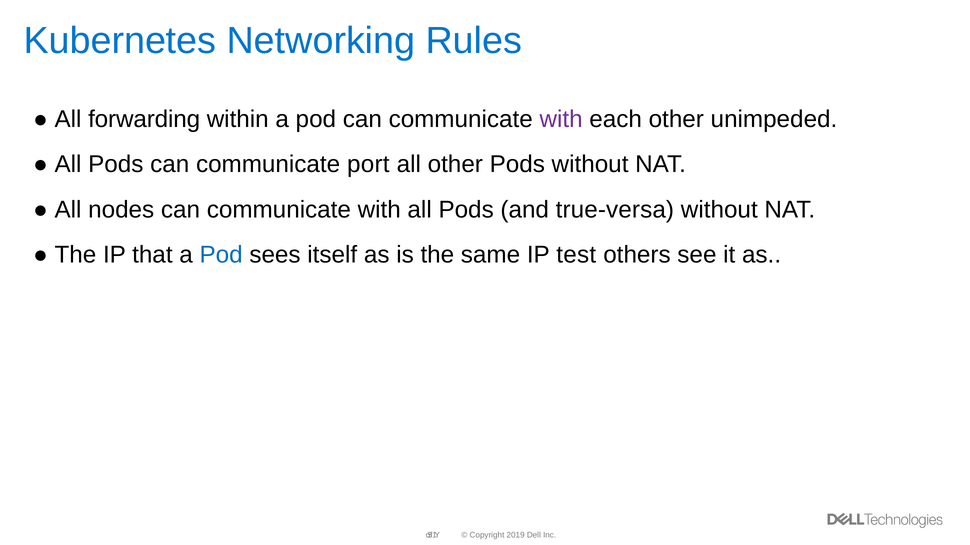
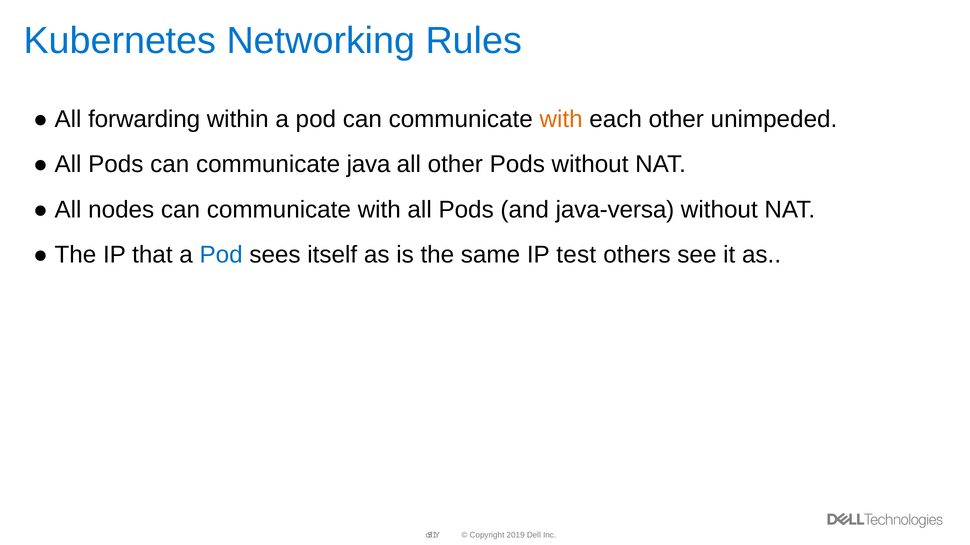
with colour: purple -> orange (561, 119)
port: port -> java (369, 165)
true-versa: true-versa -> java-versa (615, 210)
